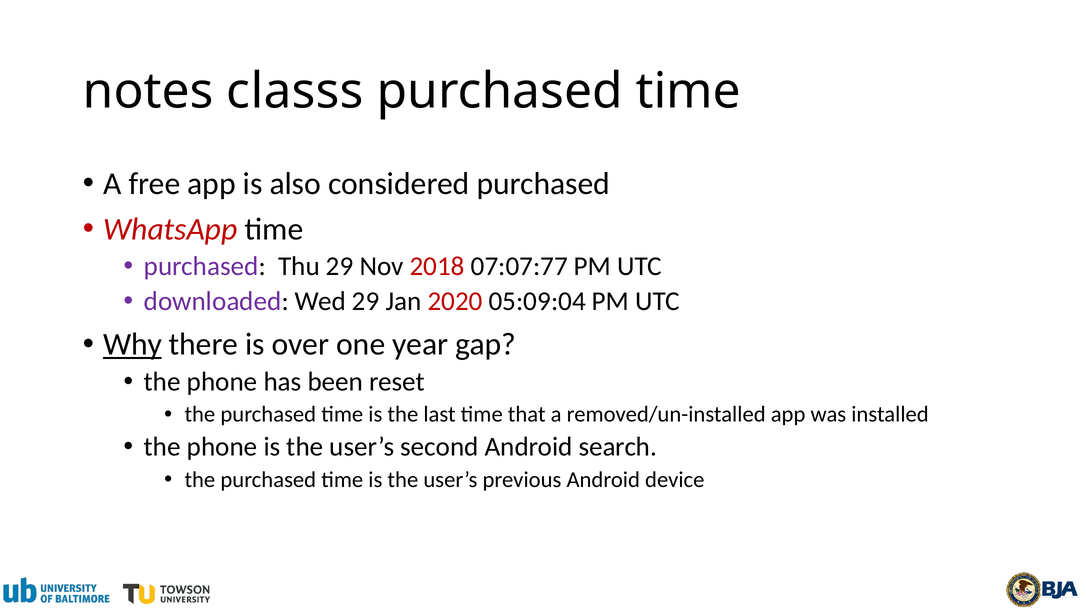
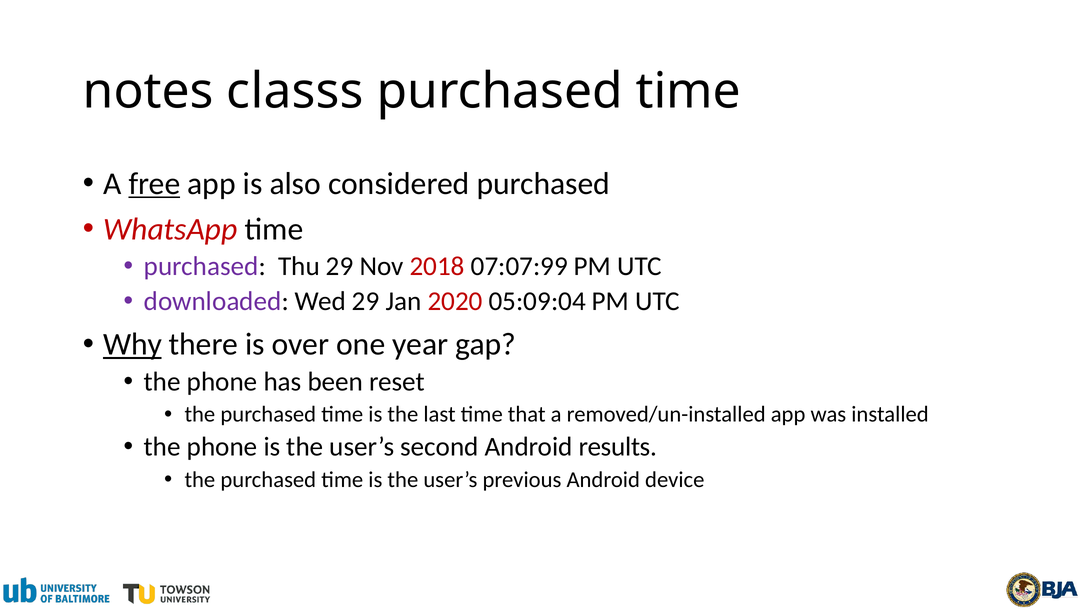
free underline: none -> present (154, 184)
07:07:77: 07:07:77 -> 07:07:99 (519, 266)
search: search -> results (618, 447)
